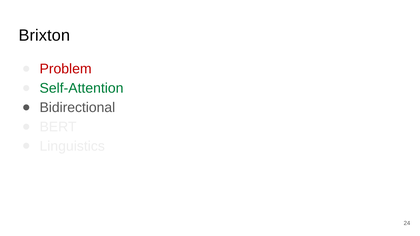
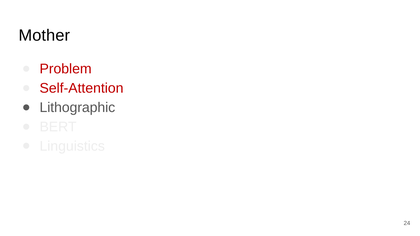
Brixton: Brixton -> Mother (44, 36)
Self-Attention colour: green -> red (81, 88)
Bidirectional: Bidirectional -> Lithographic (77, 108)
